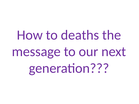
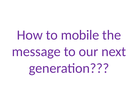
deaths: deaths -> mobile (80, 35)
